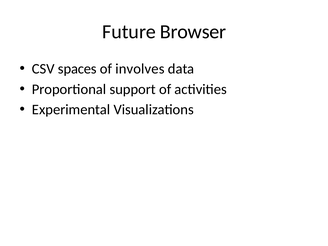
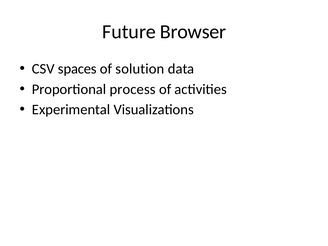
involves: involves -> solution (140, 69)
support: support -> process (133, 89)
